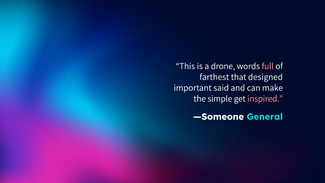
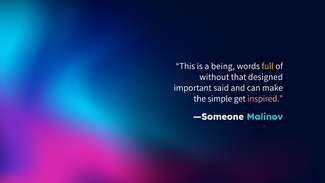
drone: drone -> being (223, 66)
full colour: pink -> yellow (268, 66)
farthest: farthest -> without (214, 77)
General: General -> Malinov (265, 117)
